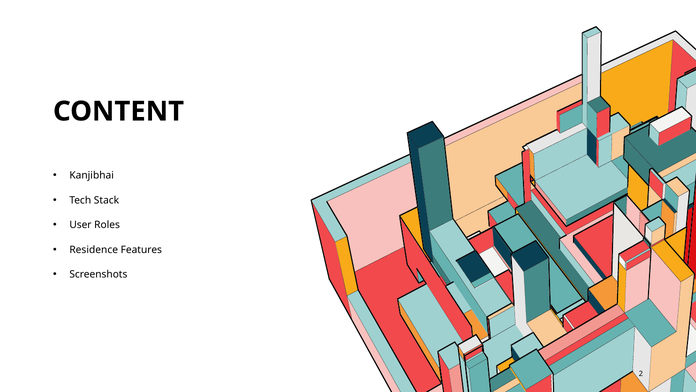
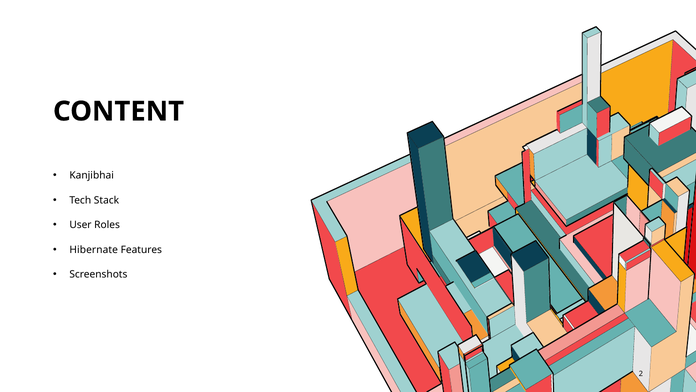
Residence: Residence -> Hibernate (94, 249)
